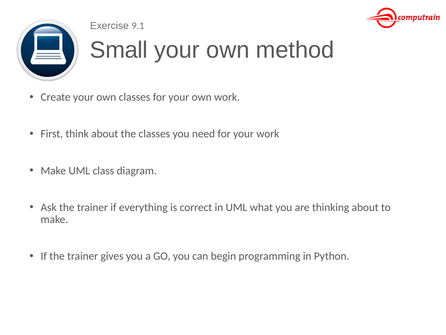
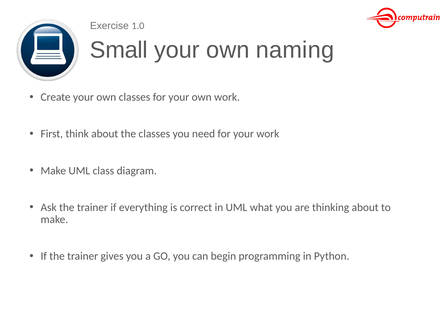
9.1: 9.1 -> 1.0 (138, 26)
method: method -> naming (295, 50)
